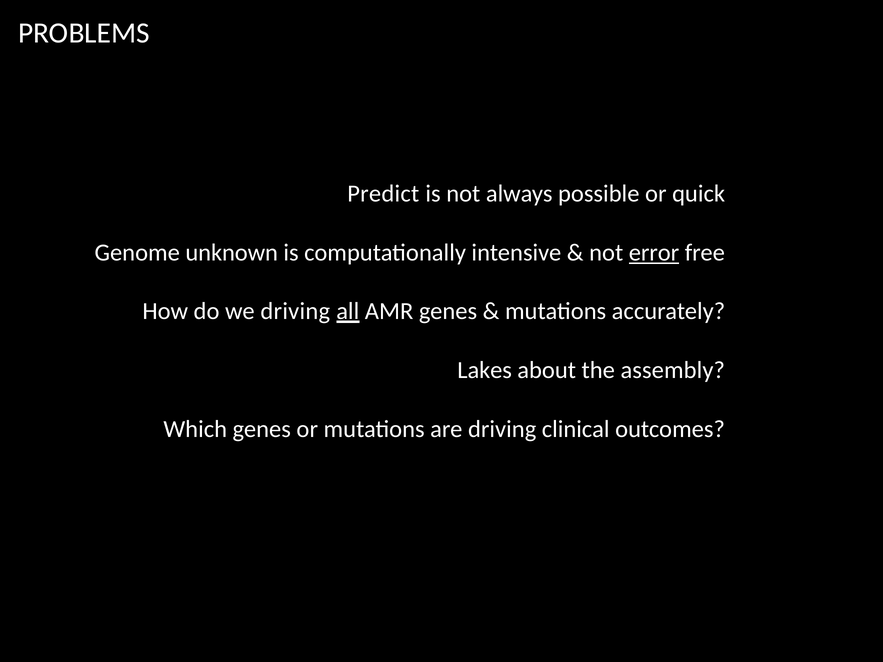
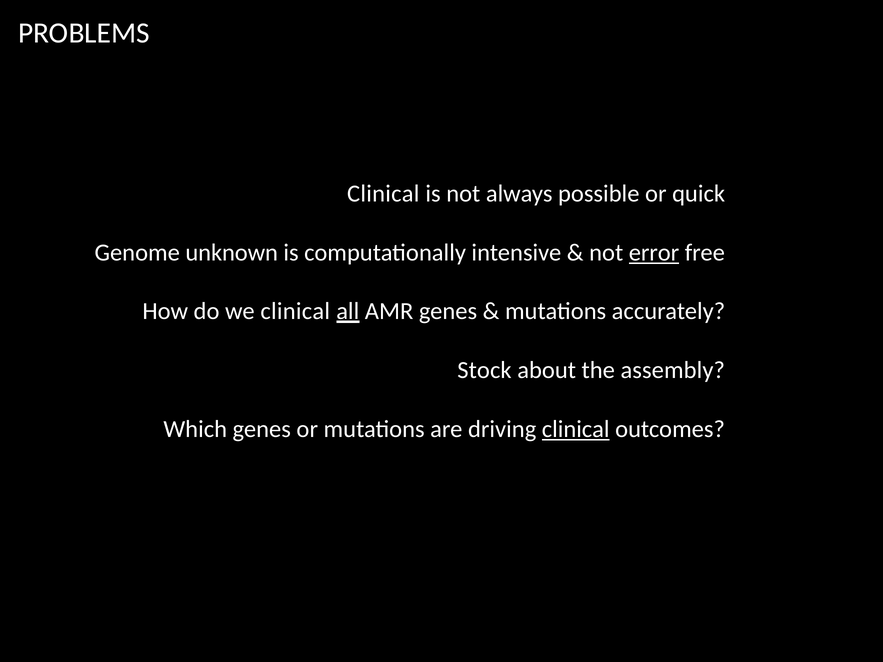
Predict: Predict -> Clinical (383, 194)
we driving: driving -> clinical (295, 311)
Lakes: Lakes -> Stock (484, 370)
clinical underline: none -> present (576, 429)
